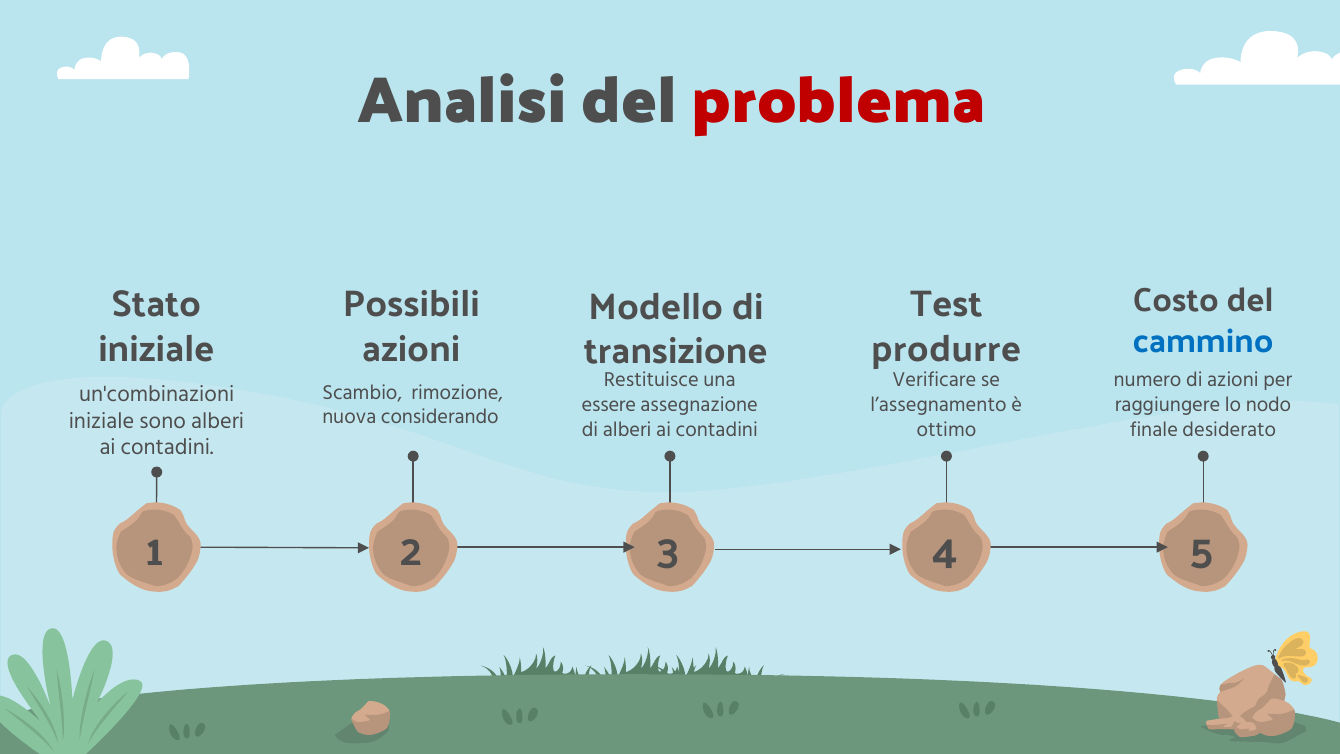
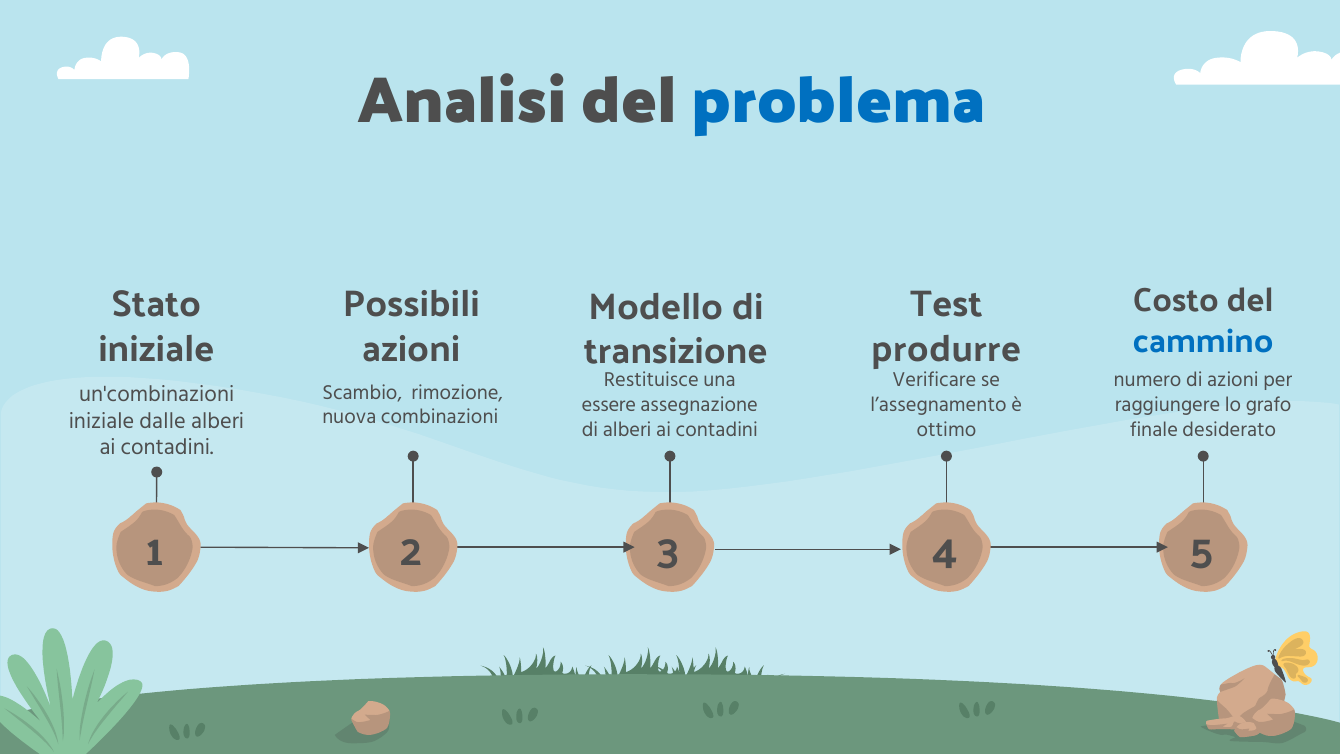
problema colour: red -> blue (839, 101)
nodo: nodo -> grafo (1269, 405)
considerando: considerando -> combinazioni (440, 417)
sono: sono -> dalle (163, 421)
